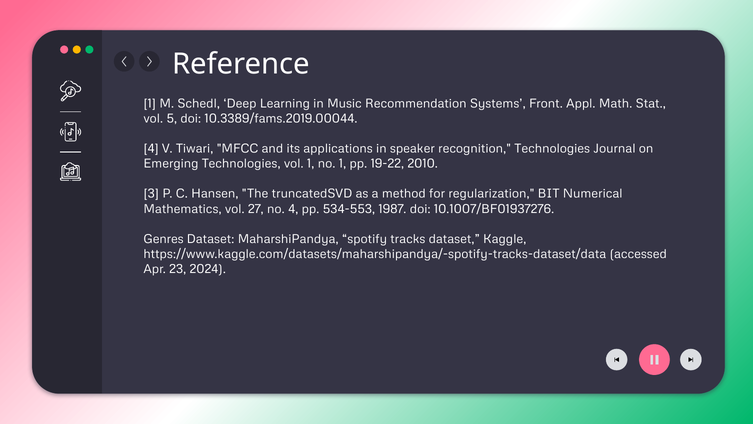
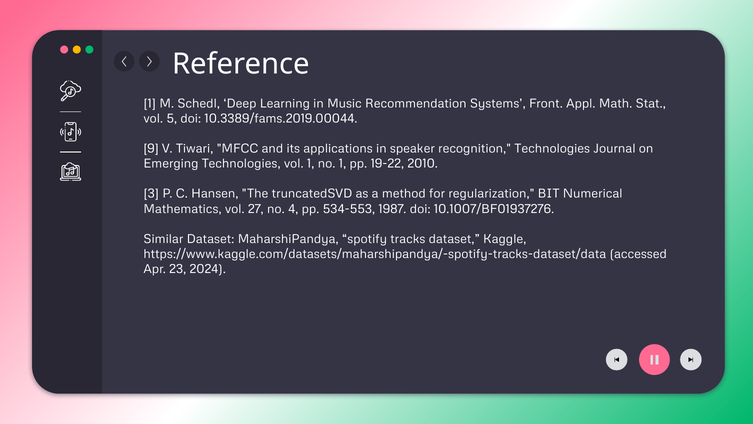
4: 4 -> 9 (151, 148)
Genres: Genres -> Similar (163, 239)
